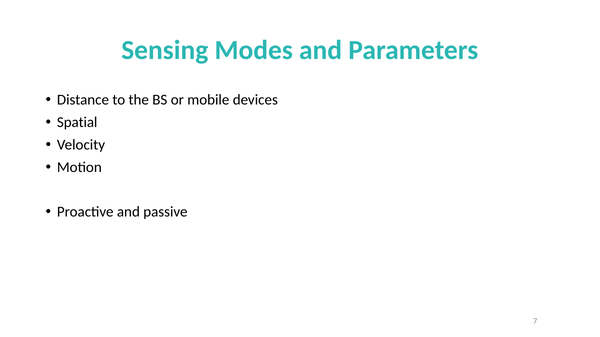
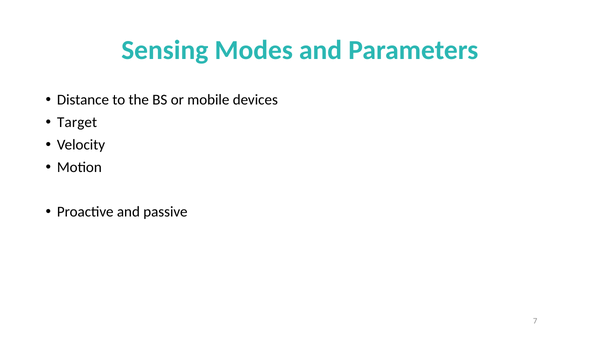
Spatial: Spatial -> Target (77, 123)
